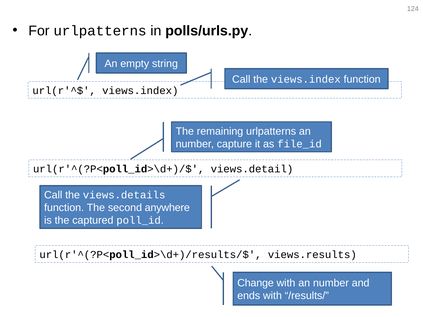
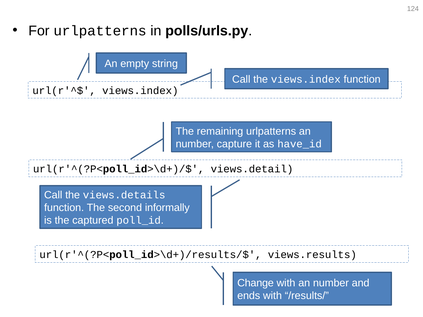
file_id: file_id -> have_id (300, 144)
anywhere: anywhere -> informally (167, 208)
